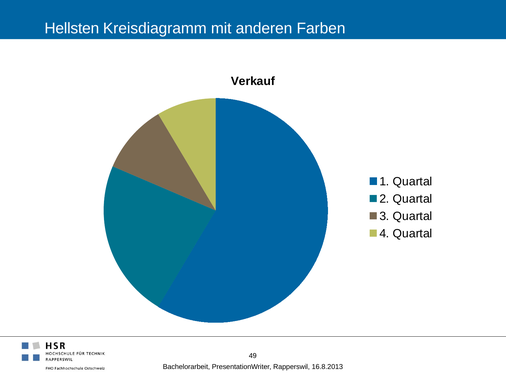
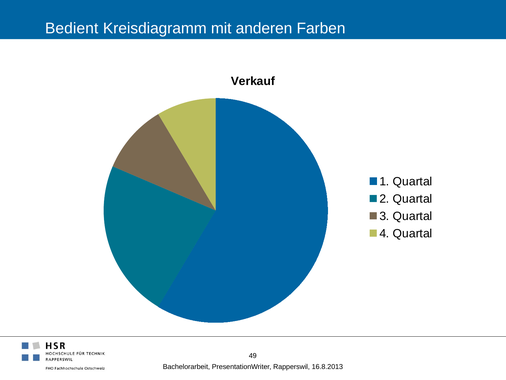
Hellsten: Hellsten -> Bedient (72, 28)
